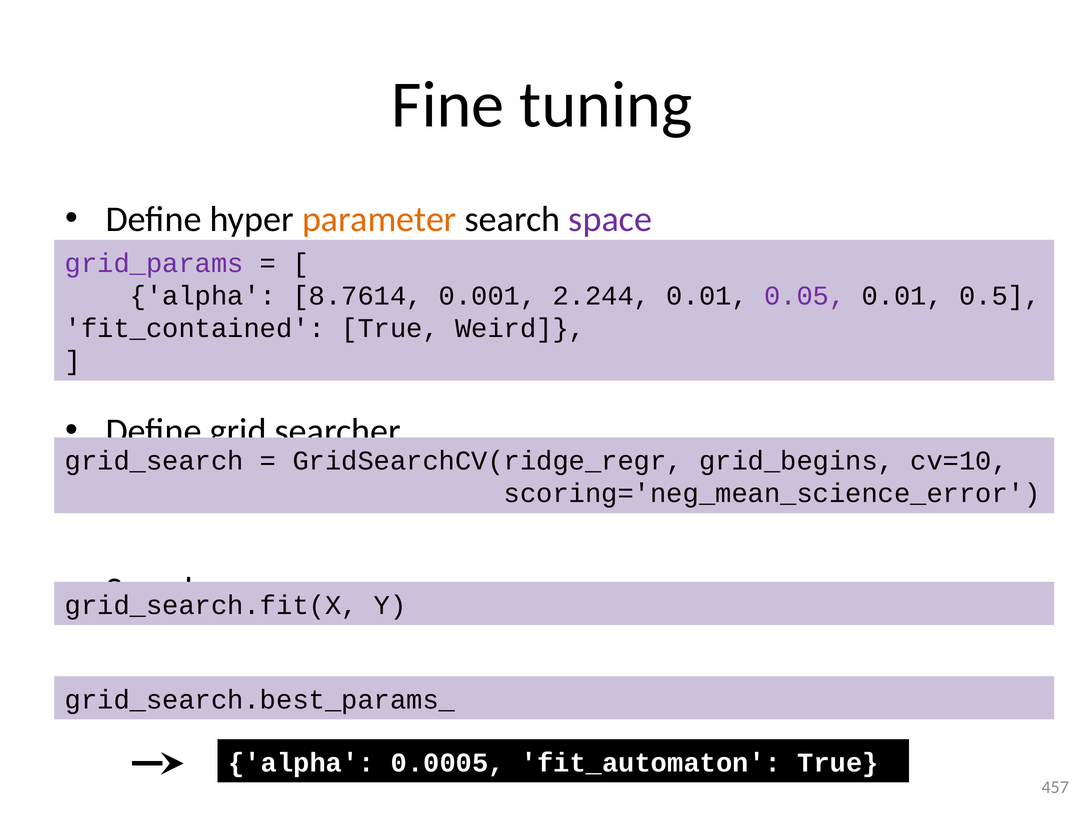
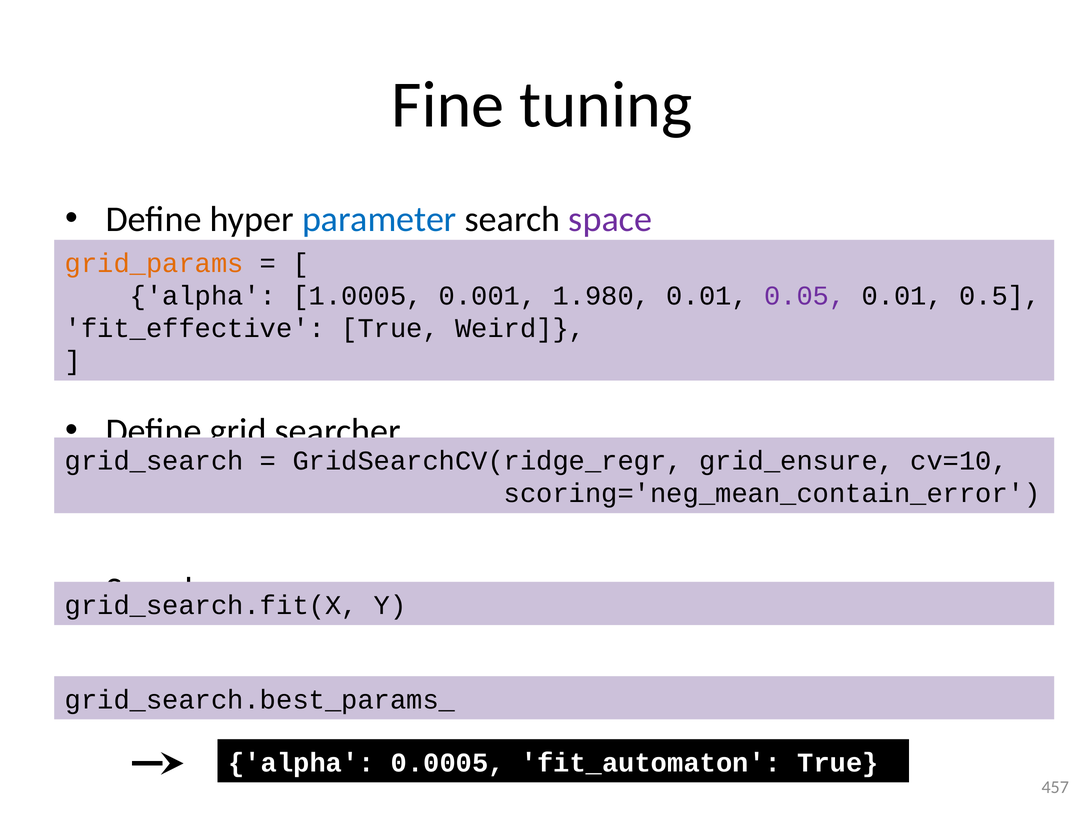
parameter colour: orange -> blue (379, 219)
grid_params colour: purple -> orange (154, 263)
8.7614: 8.7614 -> 1.0005 (358, 296)
2.244: 2.244 -> 1.980 (601, 296)
fit_contained: fit_contained -> fit_effective (195, 328)
grid_begins: grid_begins -> grid_ensure (797, 461)
scoring='neg_mean_science_error: scoring='neg_mean_science_error -> scoring='neg_mean_contain_error (772, 494)
